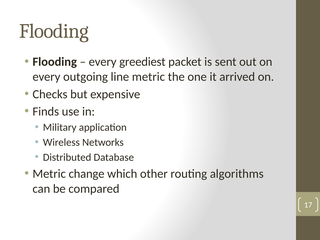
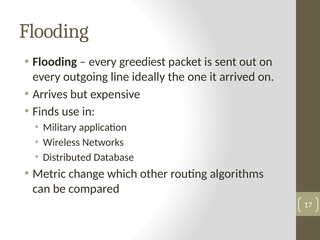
line metric: metric -> ideally (148, 77)
Checks: Checks -> Arrives (50, 94)
